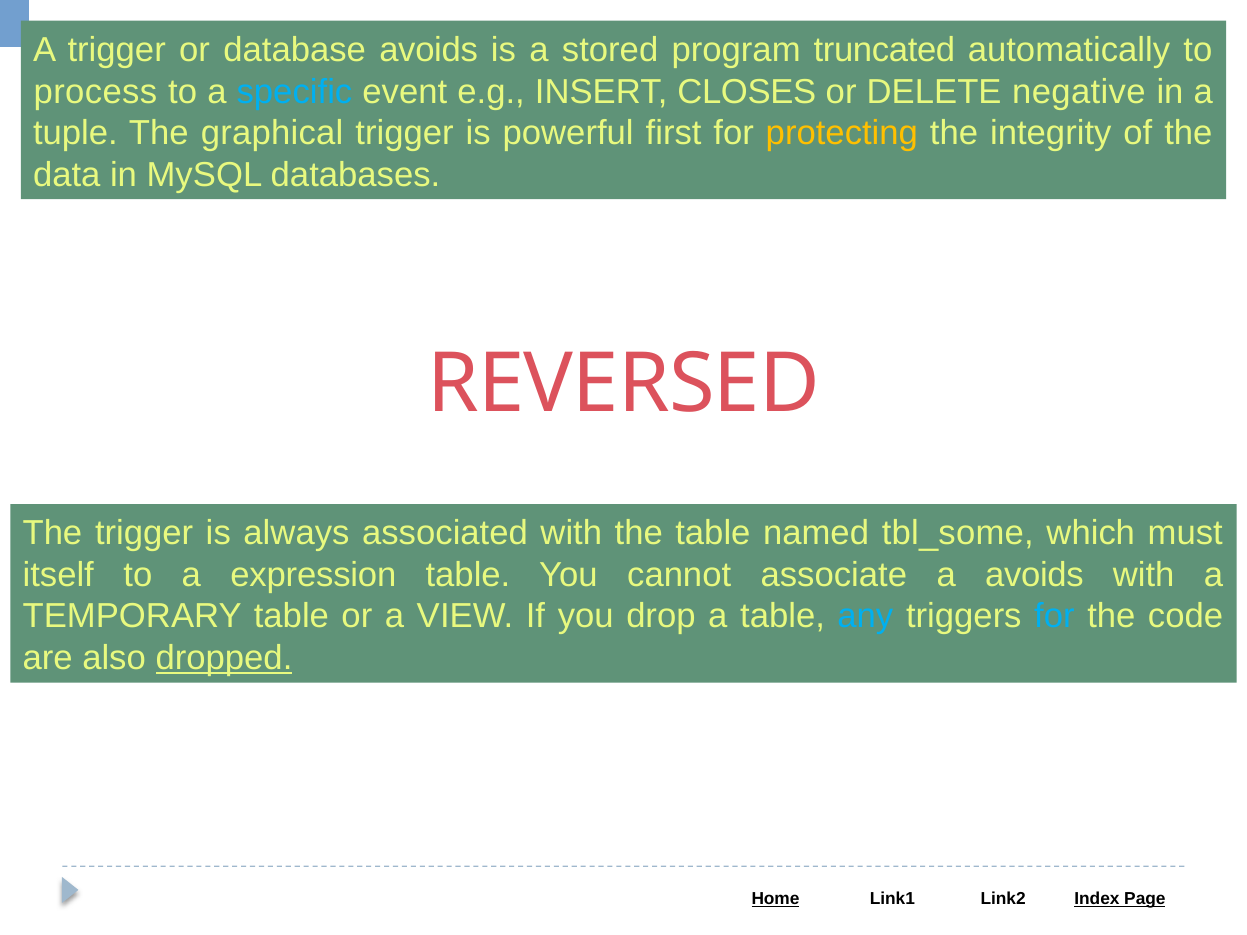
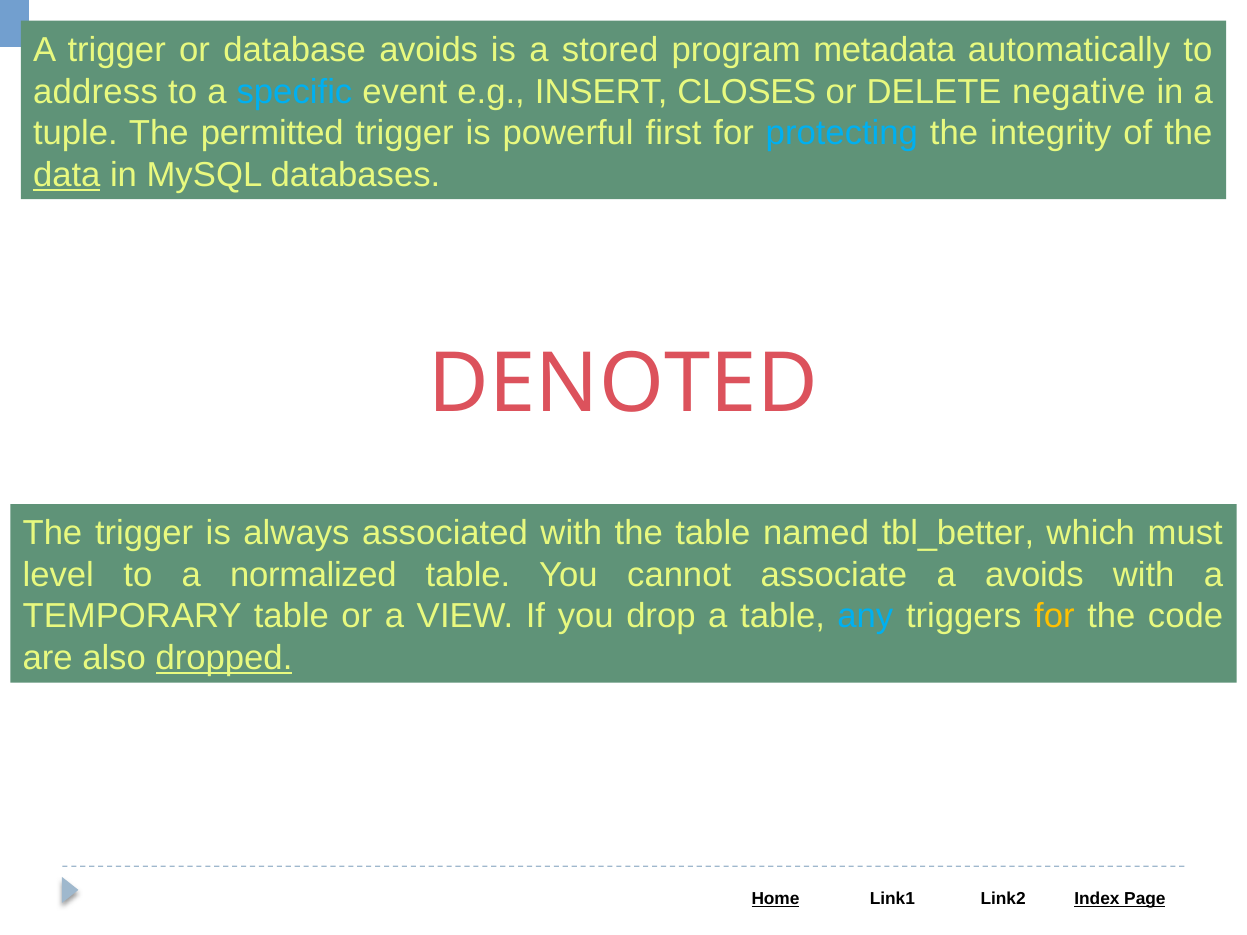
truncated: truncated -> metadata (884, 50)
process: process -> address (95, 92)
graphical: graphical -> permitted (272, 133)
protecting colour: yellow -> light blue (842, 133)
data underline: none -> present (67, 175)
REVERSED: REVERSED -> DENOTED (623, 384)
tbl_some: tbl_some -> tbl_better (958, 534)
itself: itself -> level (58, 575)
expression: expression -> normalized (313, 575)
for colour: light blue -> yellow (1054, 617)
